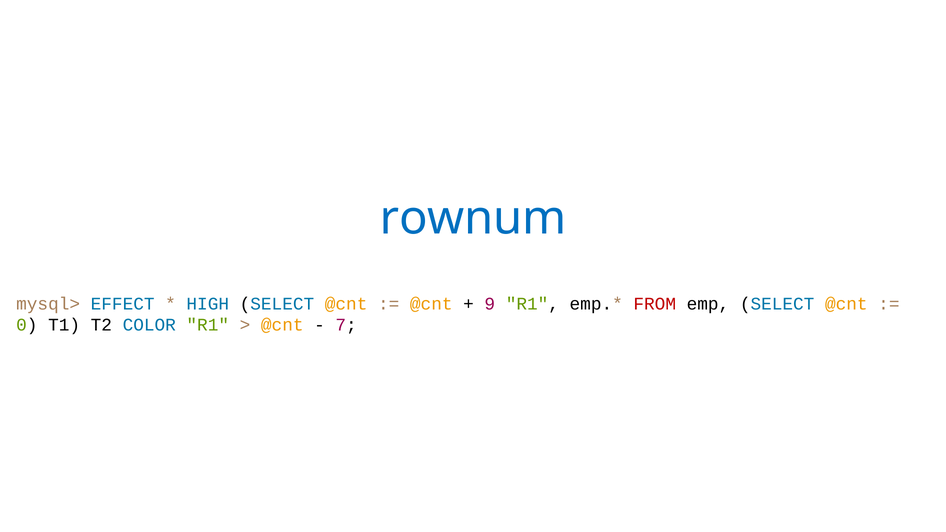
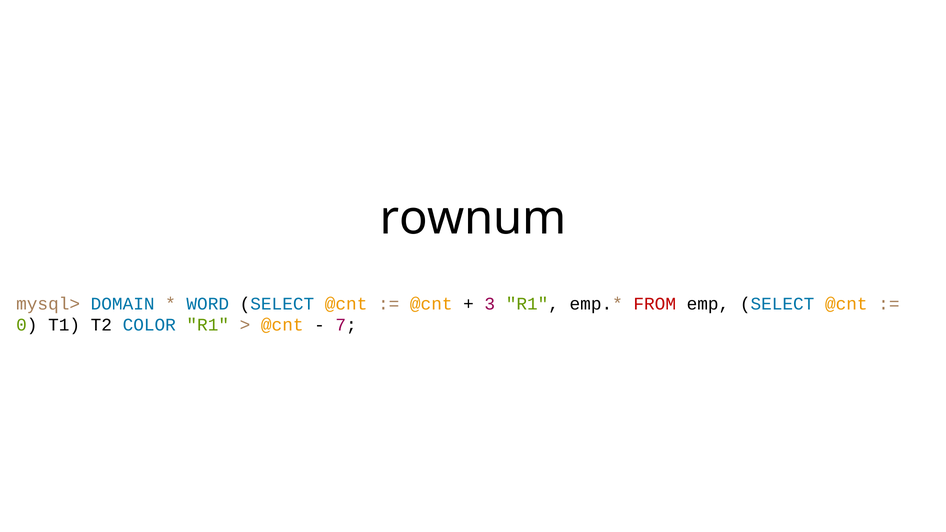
rownum colour: blue -> black (473, 218)
EFFECT: EFFECT -> DOMAIN (123, 304)
HIGH: HIGH -> WORD (208, 304)
9: 9 -> 3 (490, 304)
